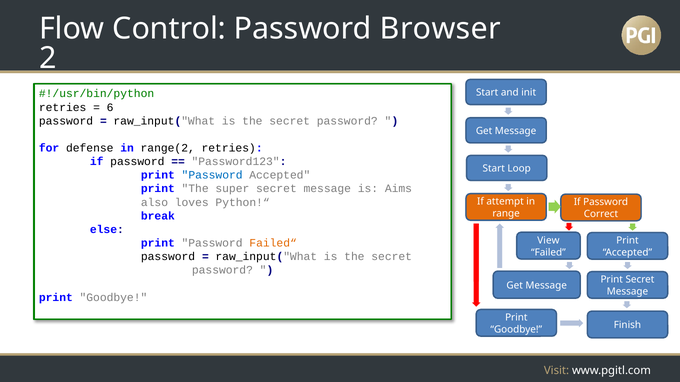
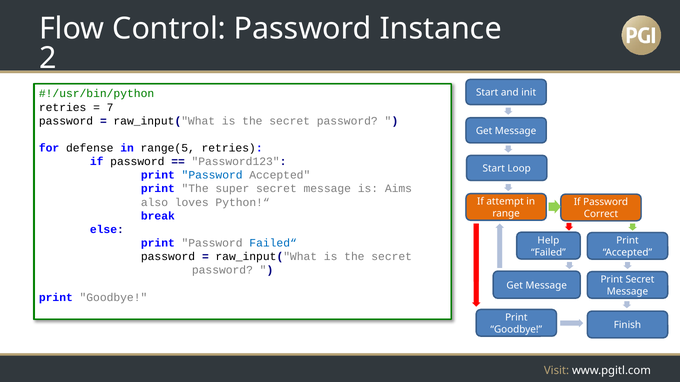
Browser: Browser -> Instance (441, 29)
6: 6 -> 7 (110, 107)
range(2: range(2 -> range(5 (168, 148)
View: View -> Help (548, 241)
Failed“ colour: orange -> blue (273, 243)
